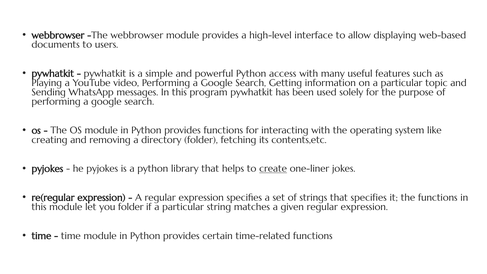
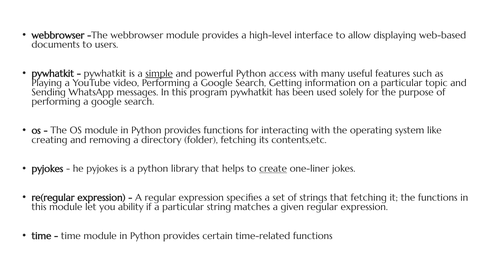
simple underline: none -> present (159, 73)
that specifies: specifies -> fetching (369, 198)
you folder: folder -> ability (131, 207)
